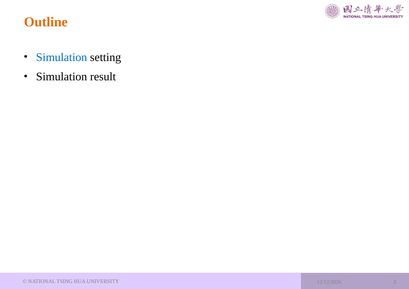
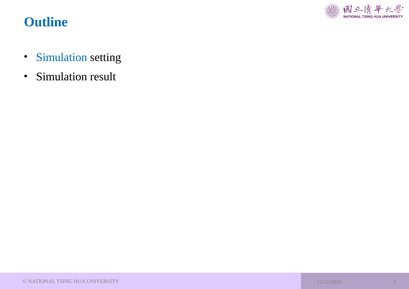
Outline colour: orange -> blue (46, 22)
